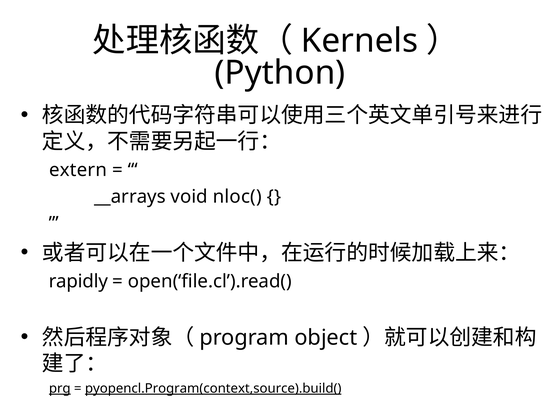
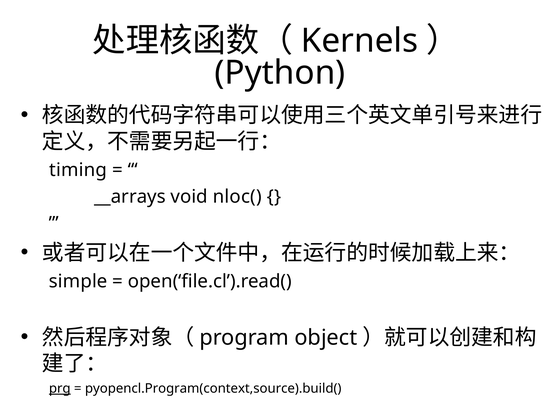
extern: extern -> timing (78, 170)
rapidly: rapidly -> simple (78, 281)
pyopencl.Program(context,source).build( underline: present -> none (213, 389)
